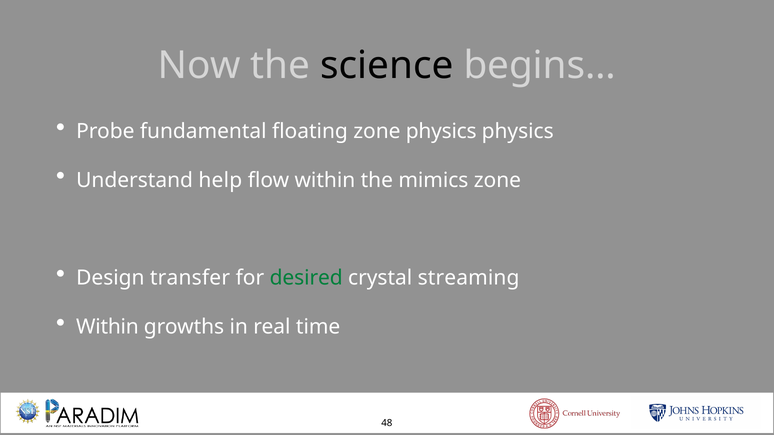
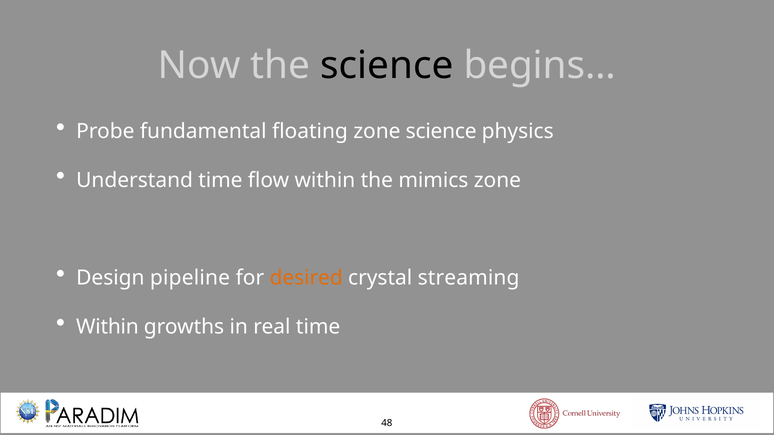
zone physics: physics -> science (441, 131)
Understand help: help -> time (220, 180)
transfer: transfer -> pipeline (190, 278)
desired colour: green -> orange (306, 278)
